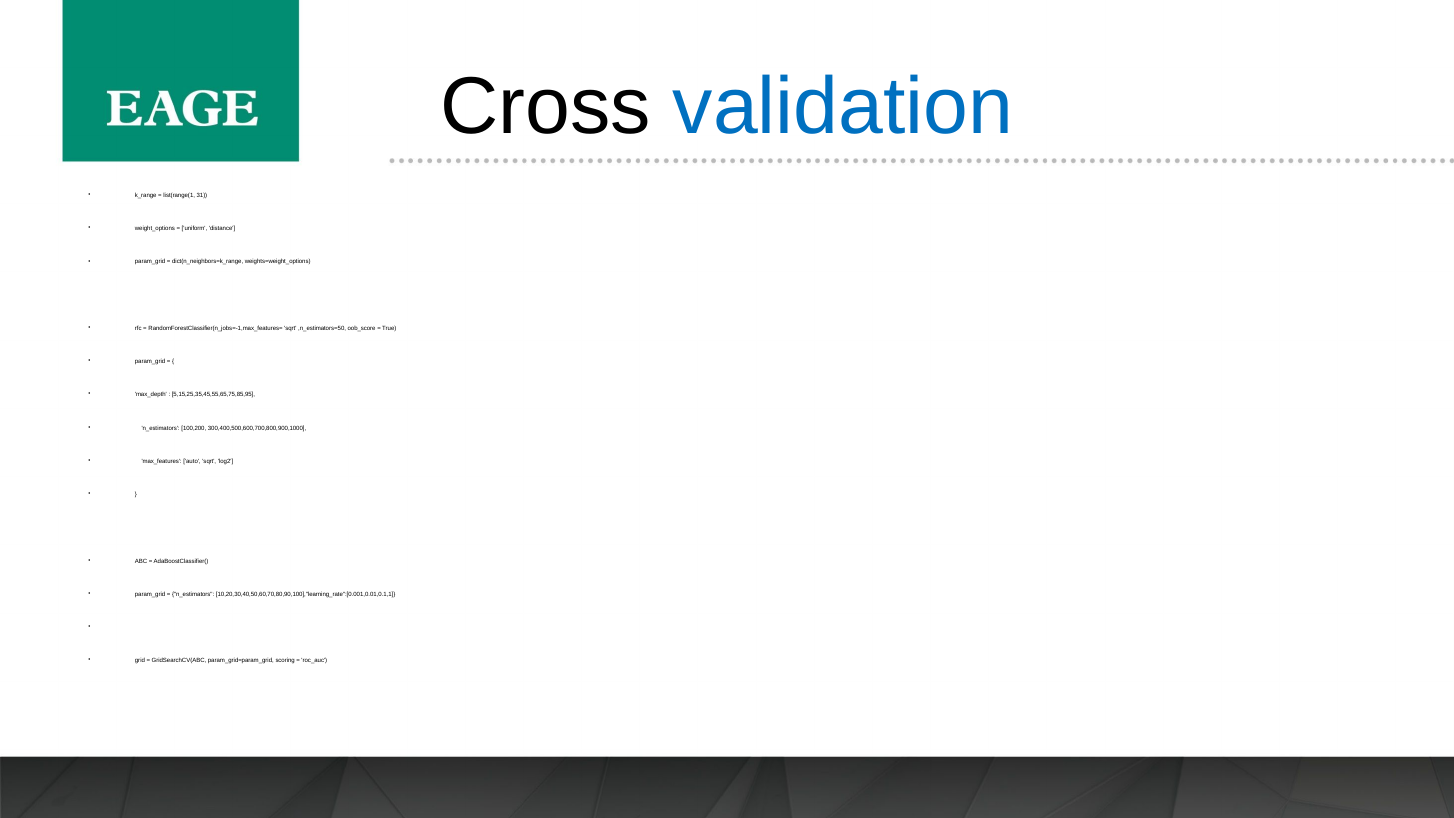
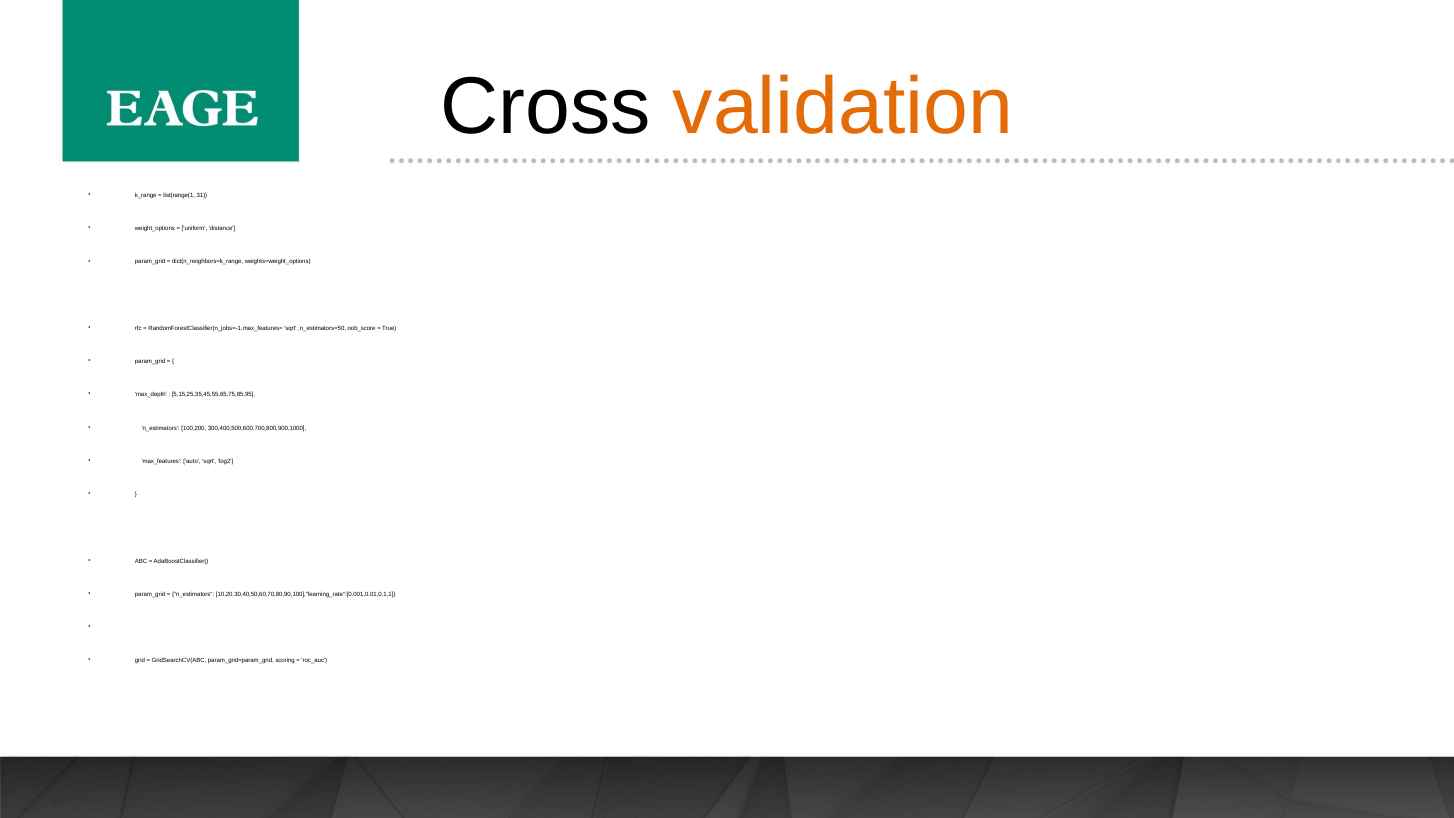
validation colour: blue -> orange (843, 106)
